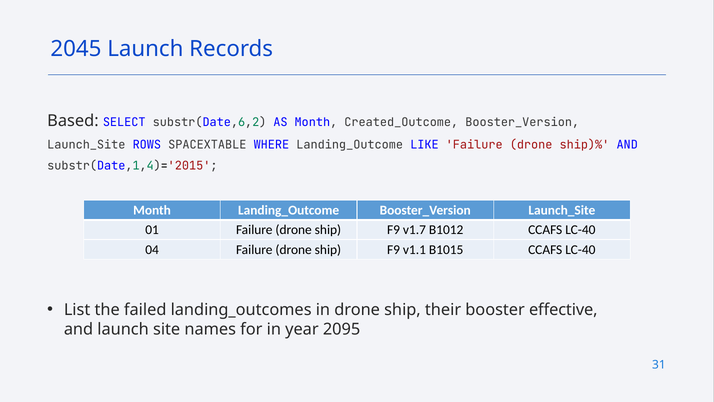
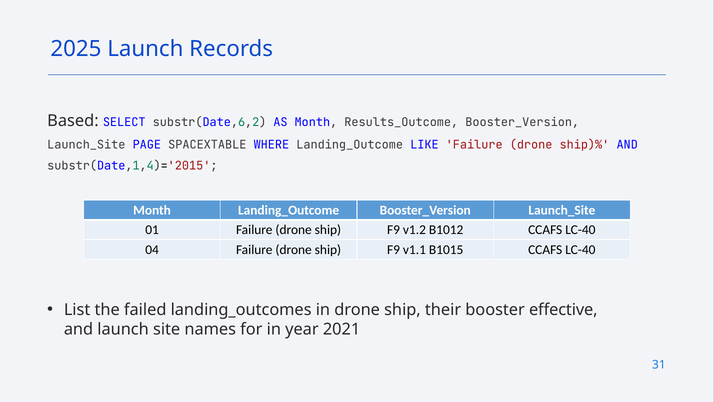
2045: 2045 -> 2025 (76, 49)
Created_Outcome: Created_Outcome -> Results_Outcome (401, 122)
ROWS: ROWS -> PAGE (147, 144)
v1.7: v1.7 -> v1.2 (414, 230)
2095: 2095 -> 2021 (342, 329)
